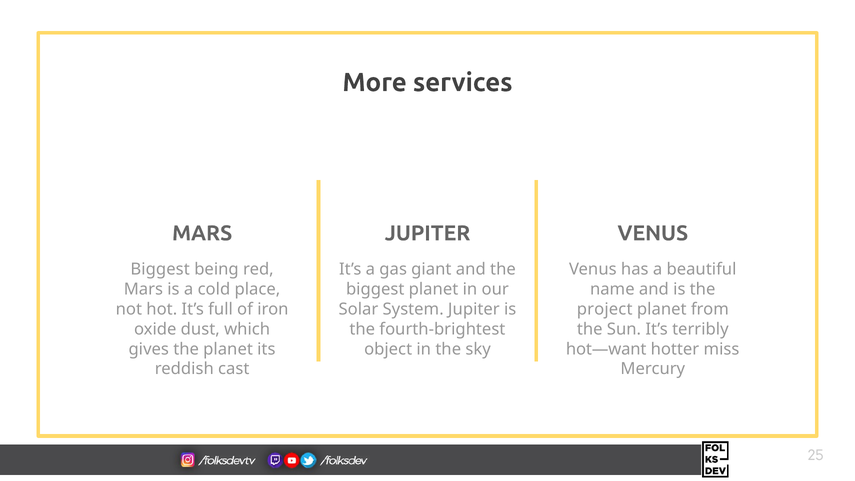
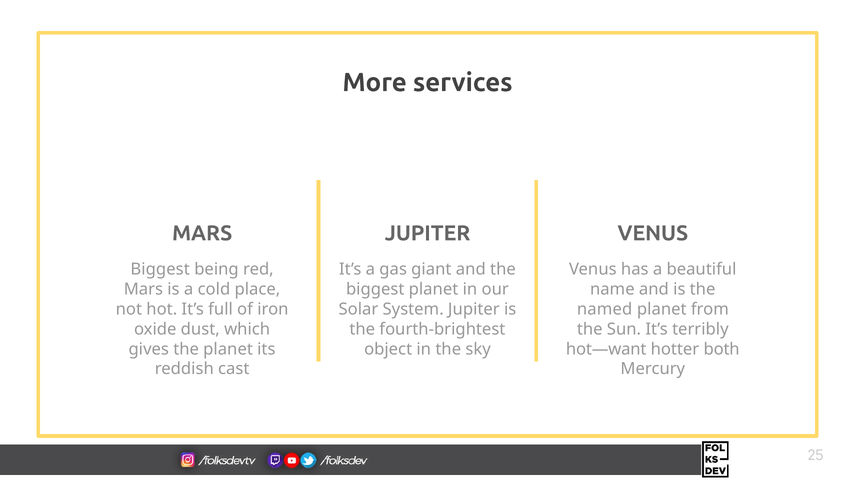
project: project -> named (605, 309)
miss: miss -> both (722, 349)
